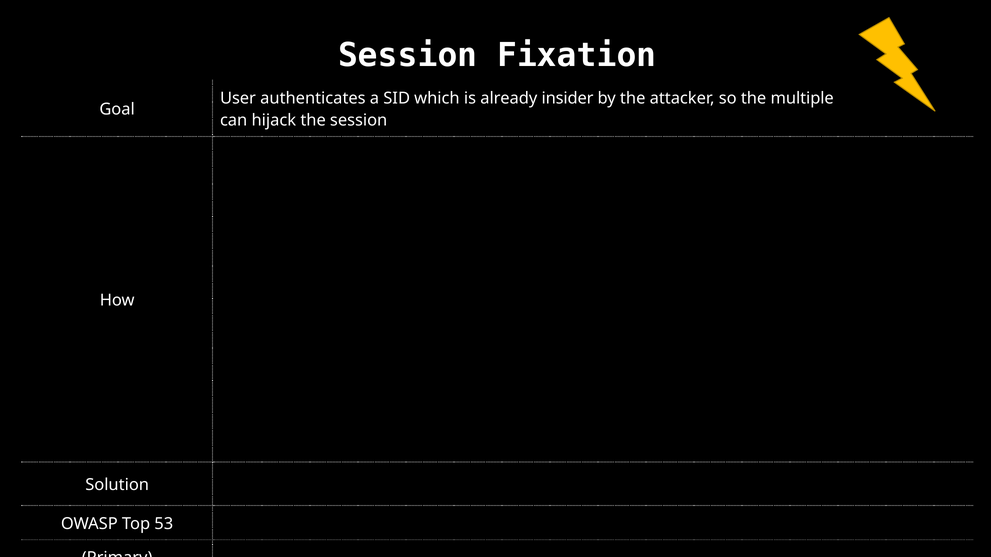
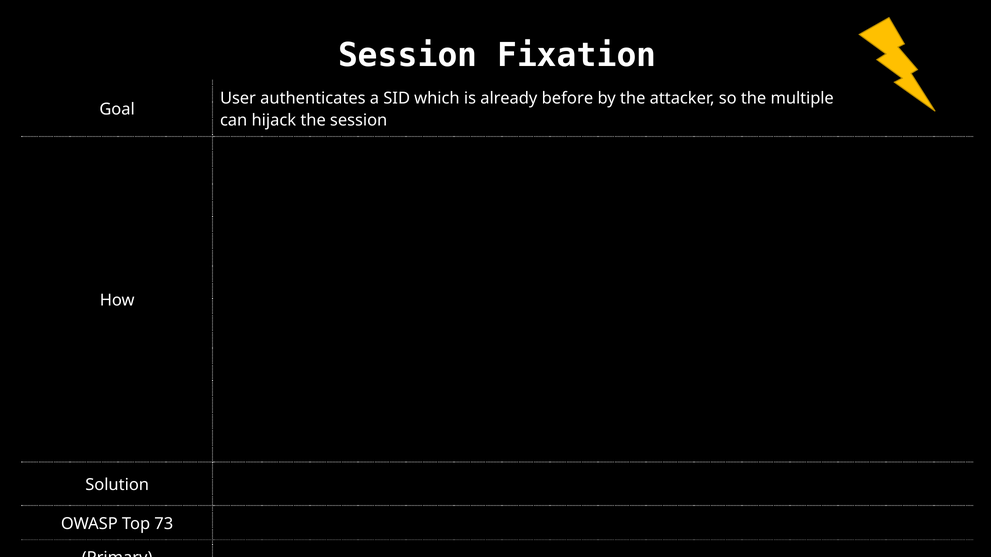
insider: insider -> before (567, 98)
53: 53 -> 73 (164, 524)
